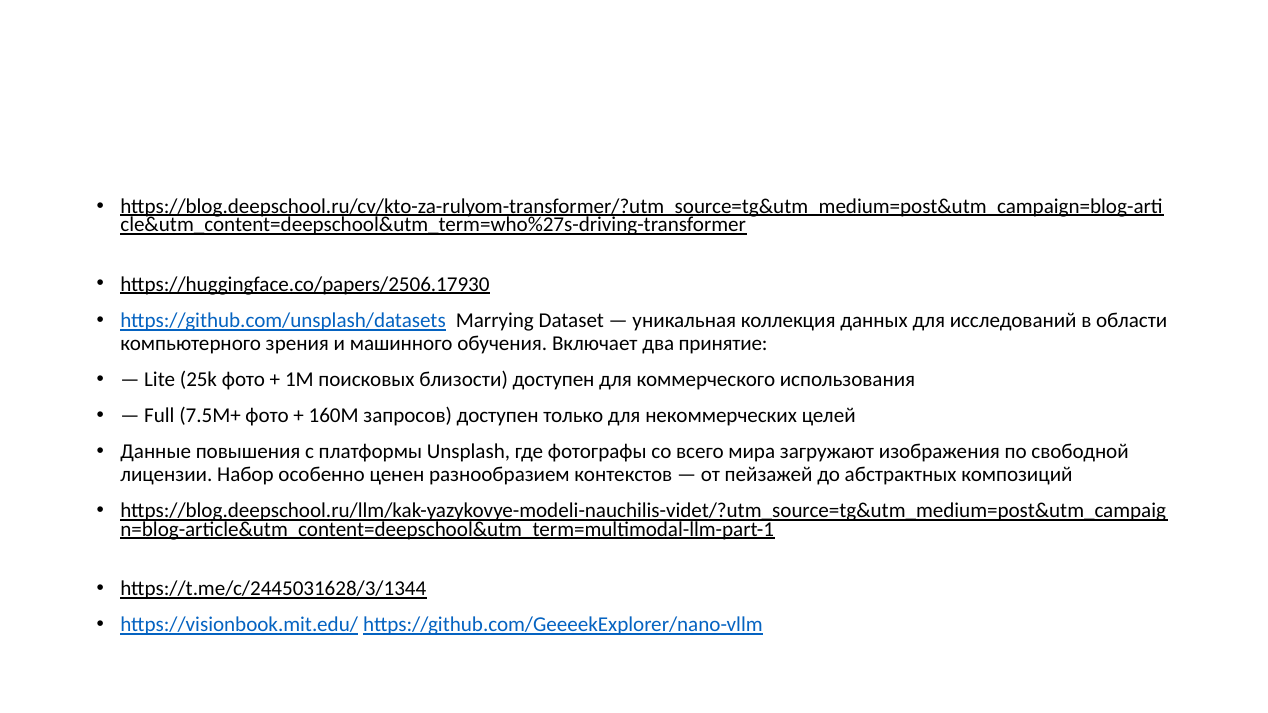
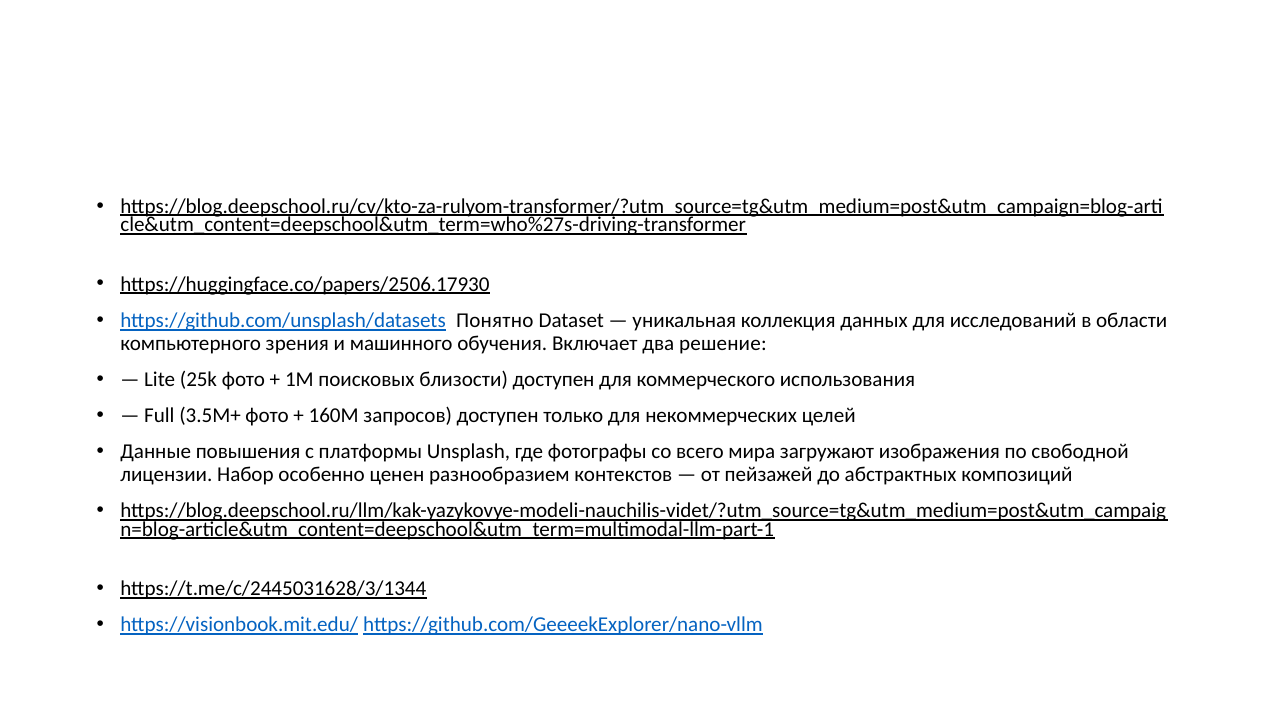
Marrying: Marrying -> Понятно (495, 321)
принятие: принятие -> решение (723, 343)
7.5M+: 7.5M+ -> 3.5M+ (210, 416)
